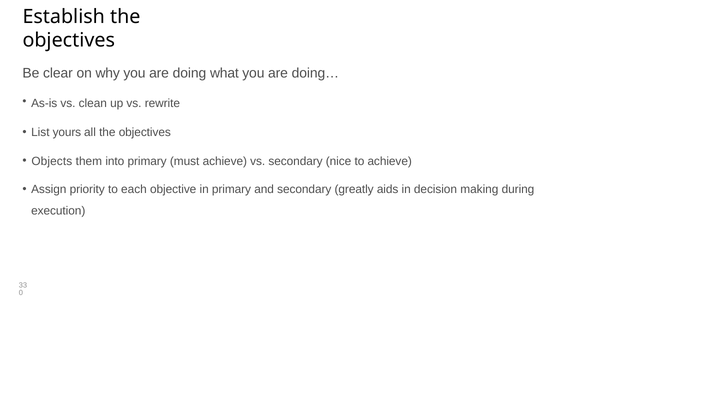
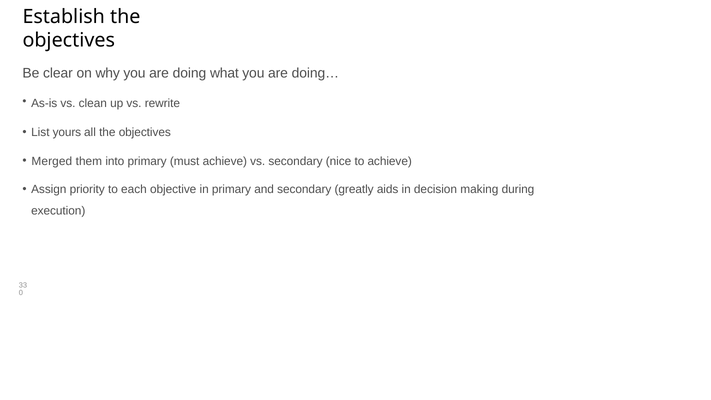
Objects: Objects -> Merged (52, 161)
